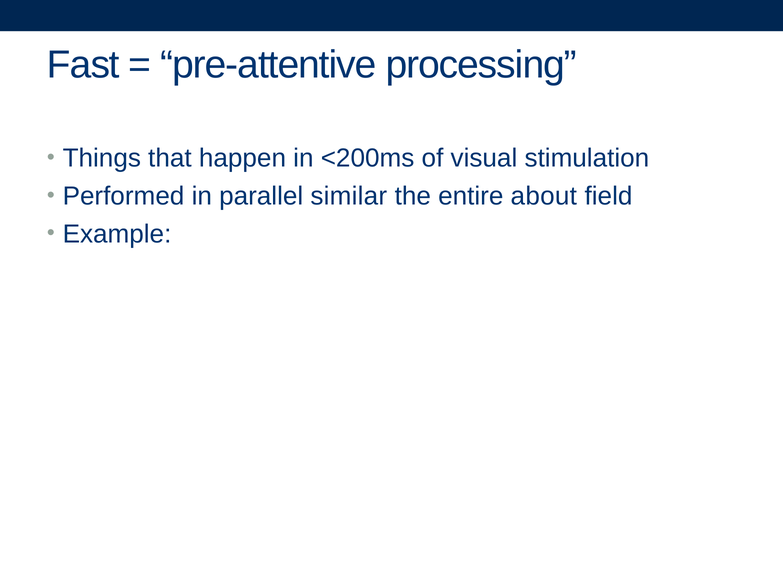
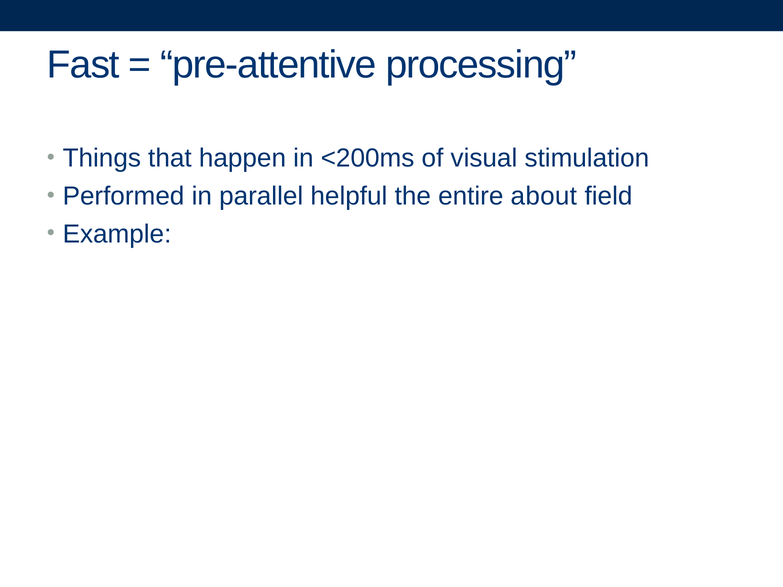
similar: similar -> helpful (349, 196)
